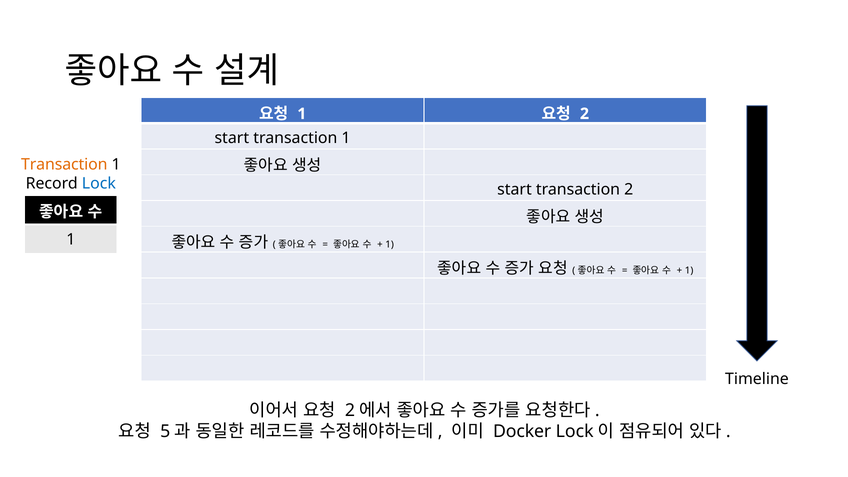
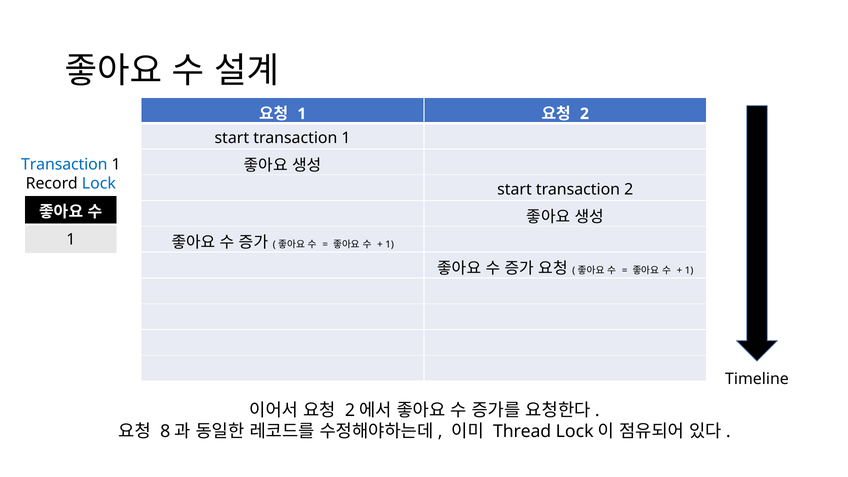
Transaction colour: orange -> blue (64, 164)
5: 5 -> 8 (165, 431)
Docker: Docker -> Thread (522, 431)
